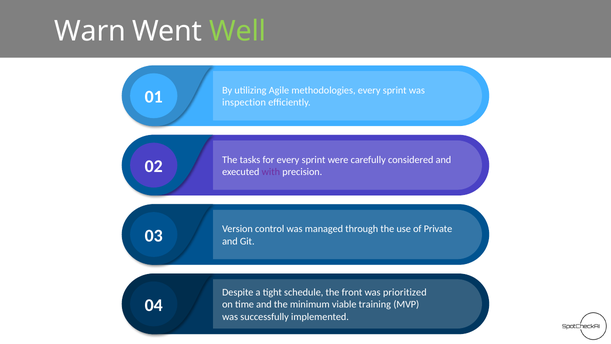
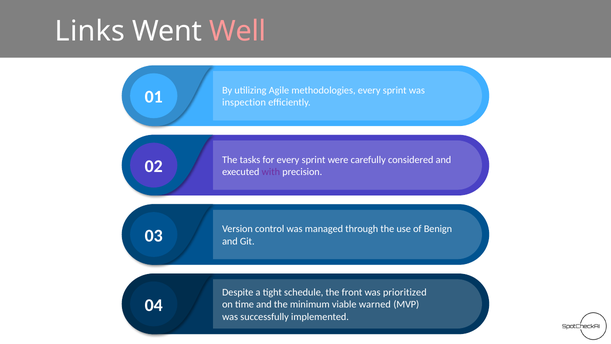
Warn: Warn -> Links (90, 31)
Well colour: light green -> pink (238, 31)
Private: Private -> Benign (438, 229)
training: training -> warned (375, 304)
